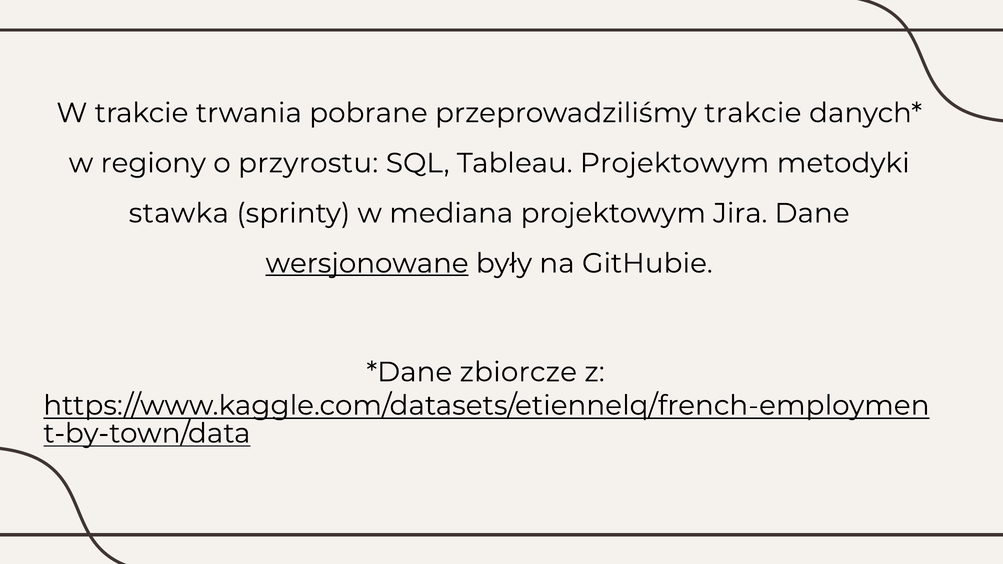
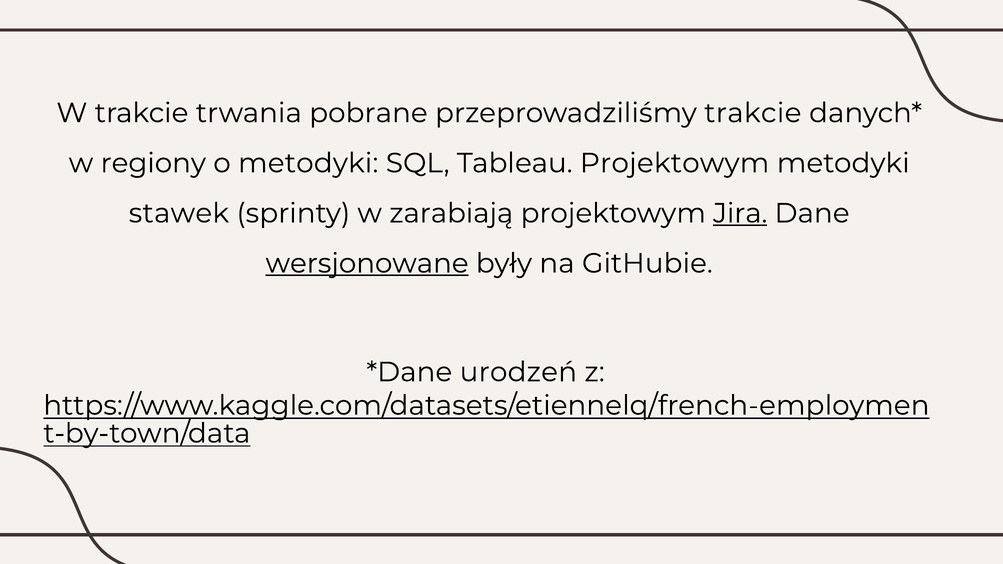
o przyrostu: przyrostu -> metodyki (308, 163)
stawka: stawka -> stawek (179, 213)
mediana: mediana -> zarabiają (451, 213)
Jira underline: none -> present (740, 213)
zbiorcze: zbiorcze -> urodzeń (518, 372)
